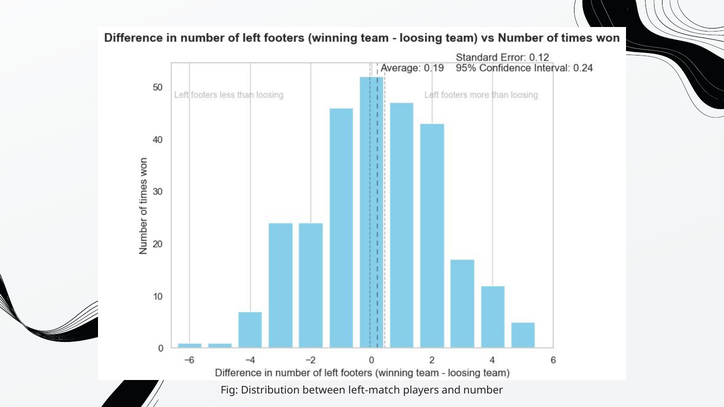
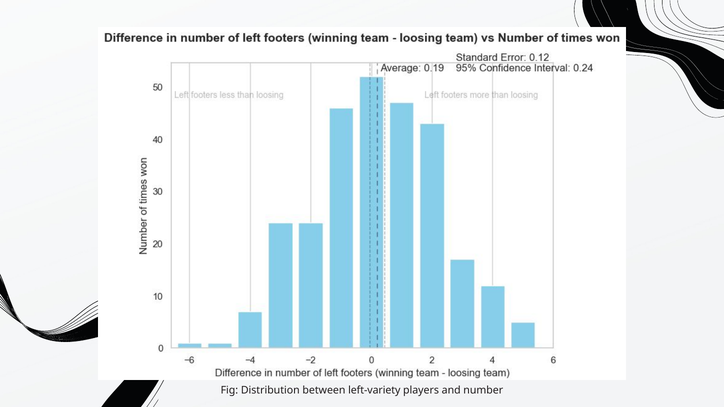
left-match: left-match -> left-variety (374, 390)
